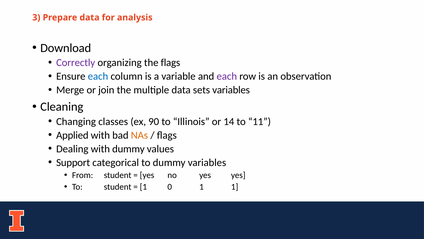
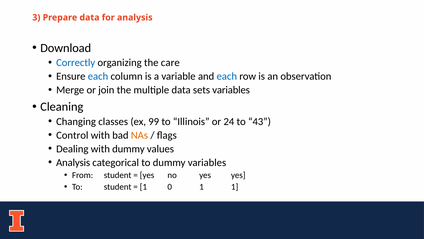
Correctly colour: purple -> blue (76, 63)
the flags: flags -> care (170, 63)
each colour: purple -> blue (227, 76)
90: 90 -> 99 (154, 121)
14: 14 -> 24 (229, 121)
11: 11 -> 43 (260, 121)
Applied: Applied -> Control (72, 135)
Support: Support -> Analysis (73, 162)
